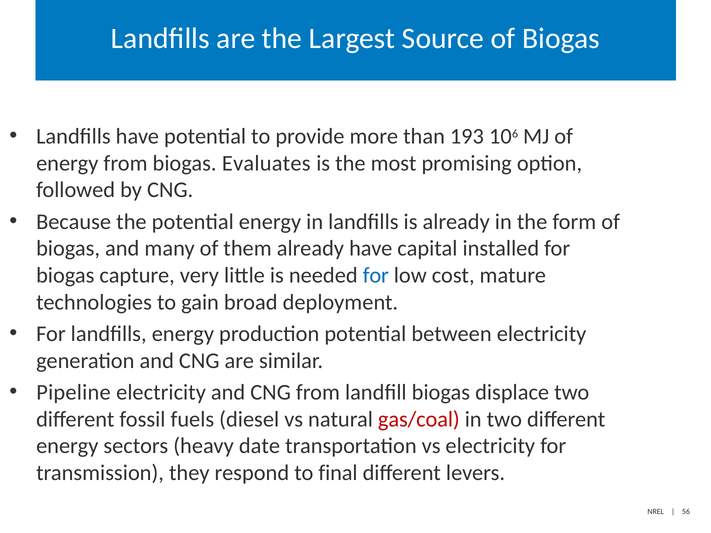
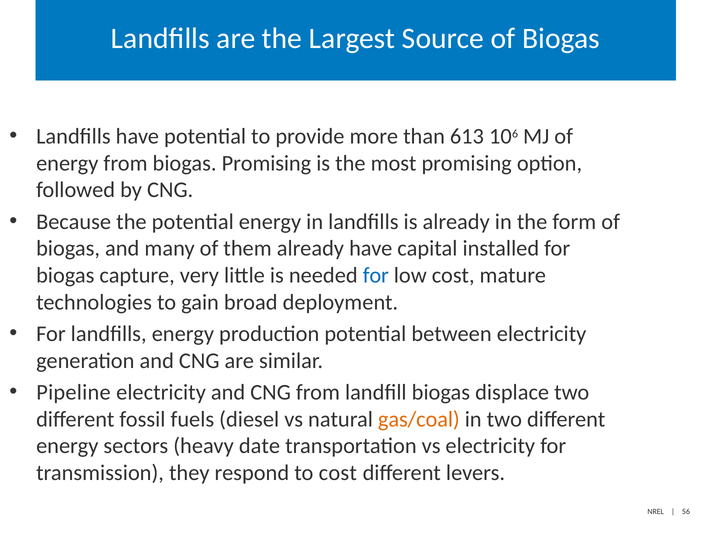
193: 193 -> 613 (467, 136)
biogas Evaluates: Evaluates -> Promising (266, 163)
gas/coal colour: red -> orange (419, 419)
to final: final -> cost (338, 473)
